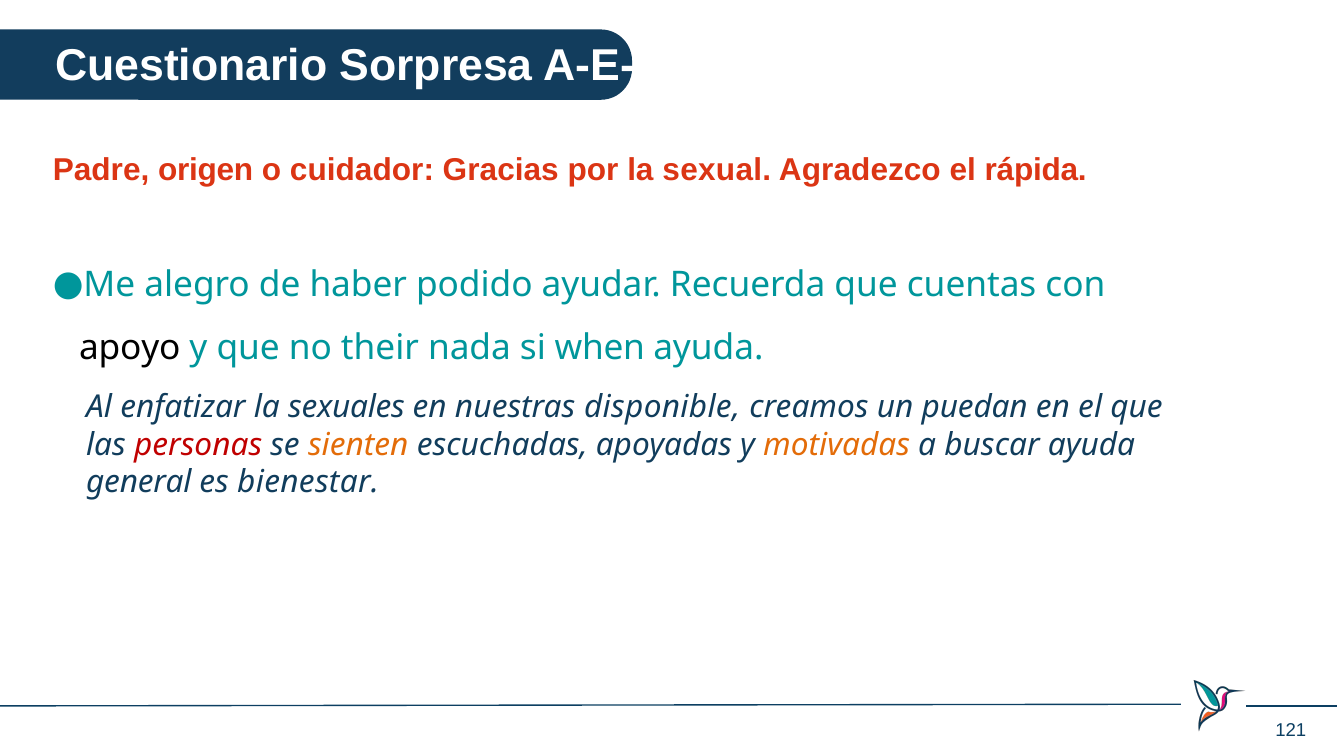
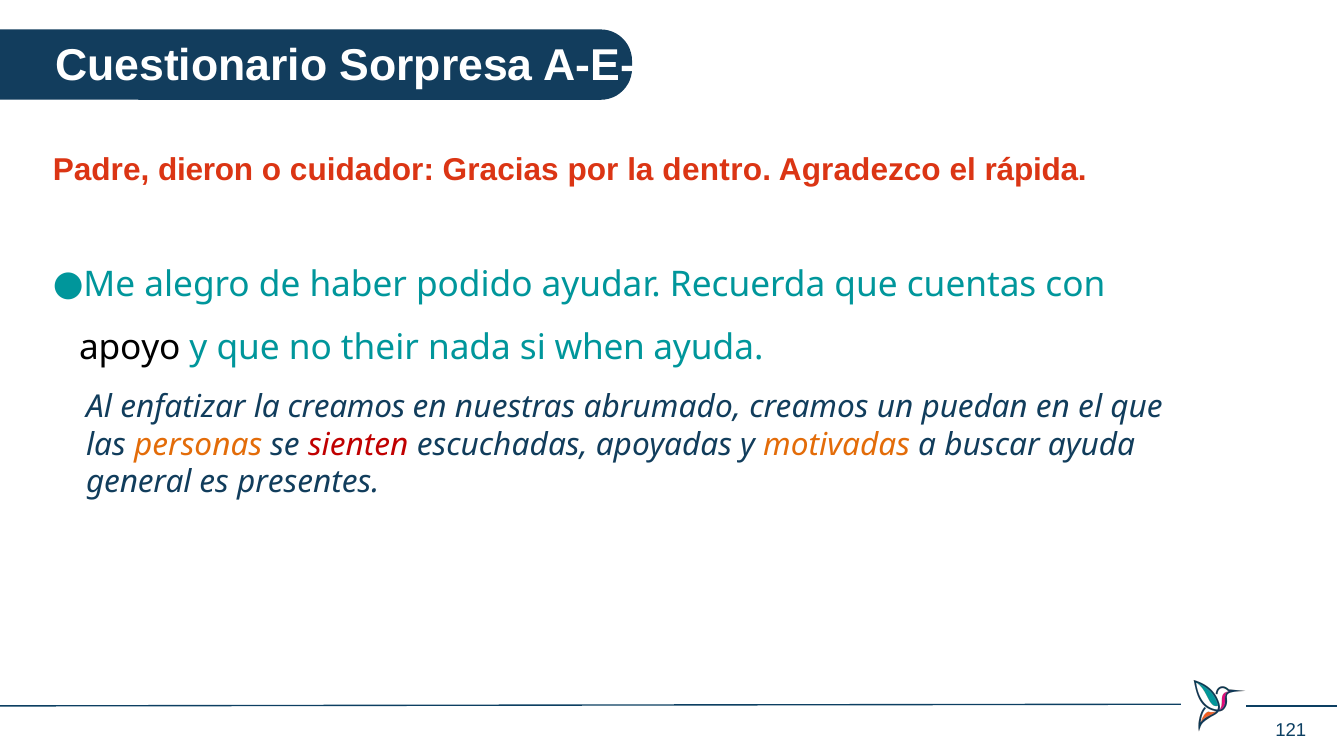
origen: origen -> dieron (206, 170)
sexual: sexual -> dentro (717, 170)
la sexuales: sexuales -> creamos (347, 407)
disponible: disponible -> abrumado (662, 407)
personas colour: red -> orange (198, 445)
sienten colour: orange -> red (358, 445)
bienestar: bienestar -> presentes (308, 483)
